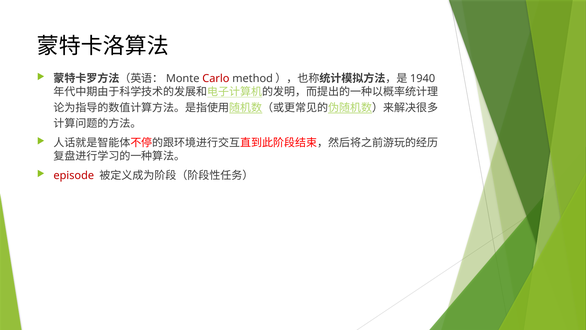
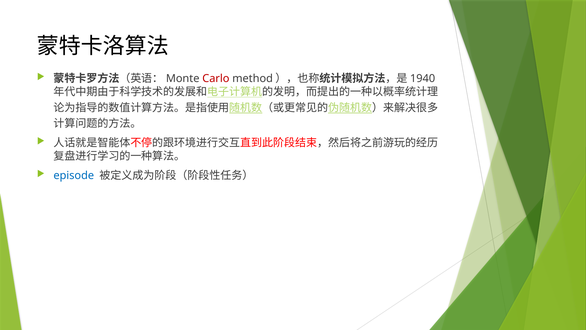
episode colour: red -> blue (74, 175)
